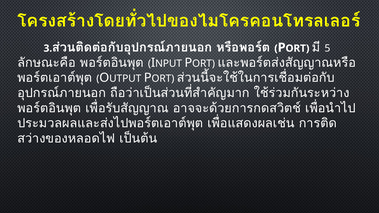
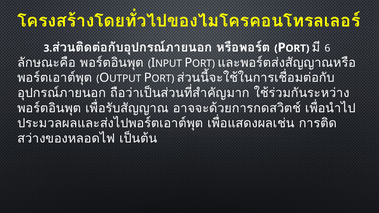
5: 5 -> 6 (327, 48)
